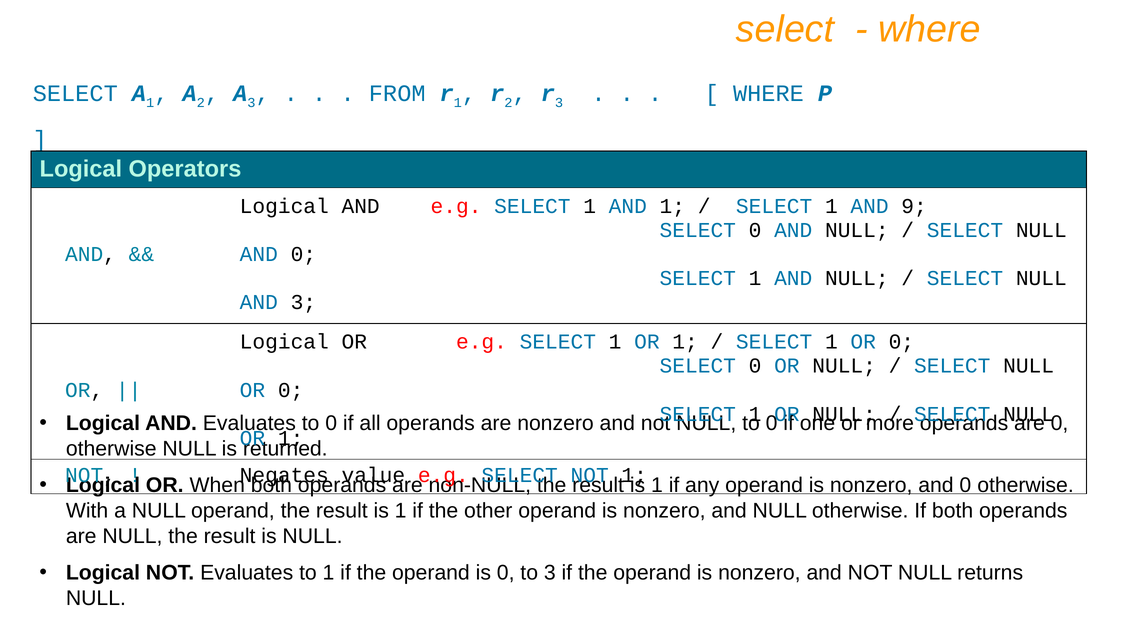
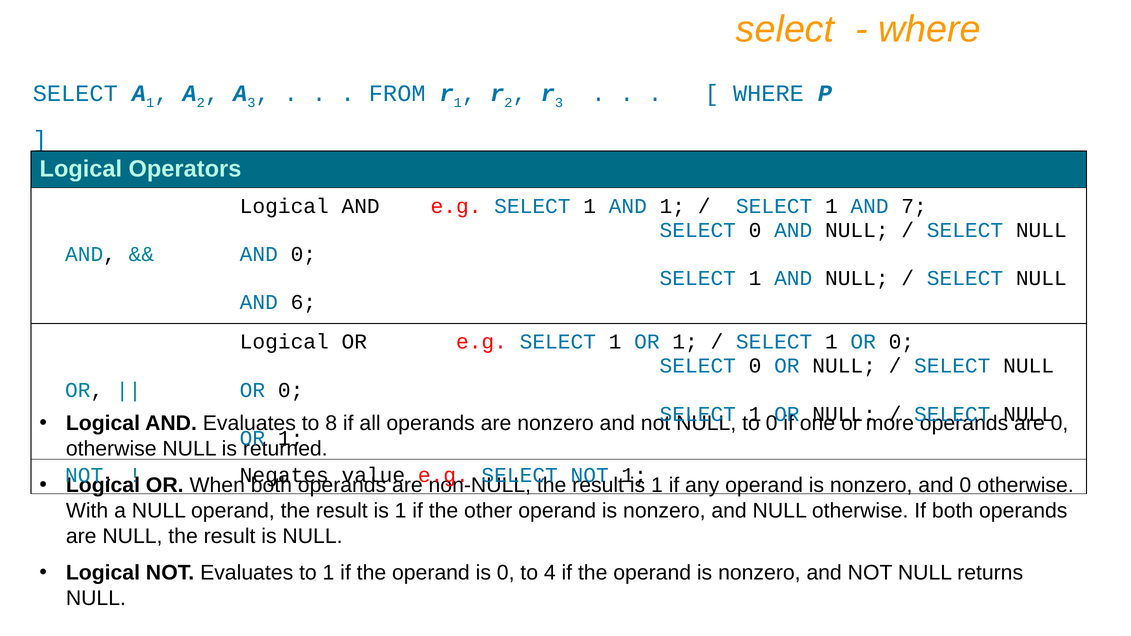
9: 9 -> 7 (914, 206)
AND 3: 3 -> 6 (303, 302)
Evaluates to 0: 0 -> 8 (331, 423)
to 3: 3 -> 4 (550, 573)
